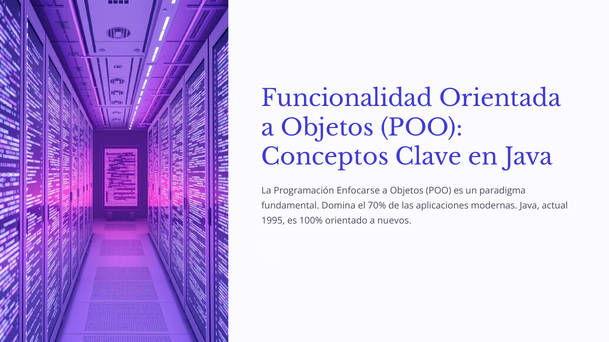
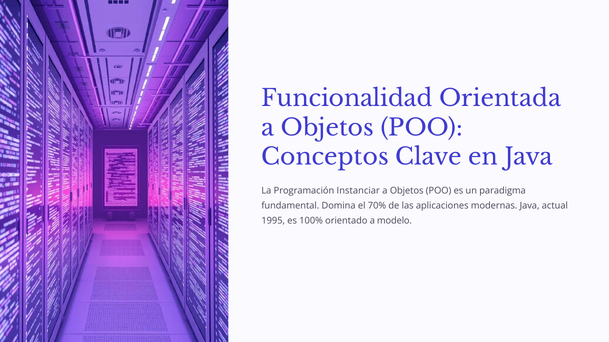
Enfocarse: Enfocarse -> Instanciar (358, 191)
nuevos: nuevos -> modelo (395, 221)
